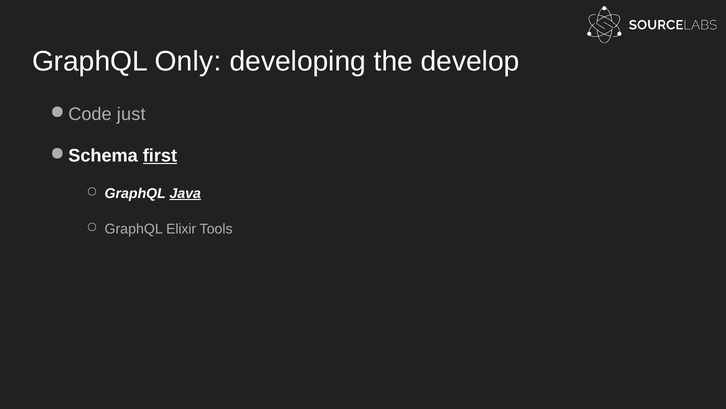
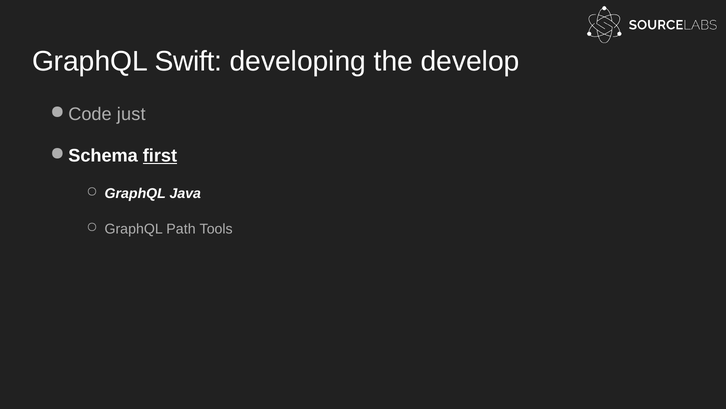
Only: Only -> Swift (188, 62)
Java underline: present -> none (185, 193)
Elixir: Elixir -> Path (181, 229)
